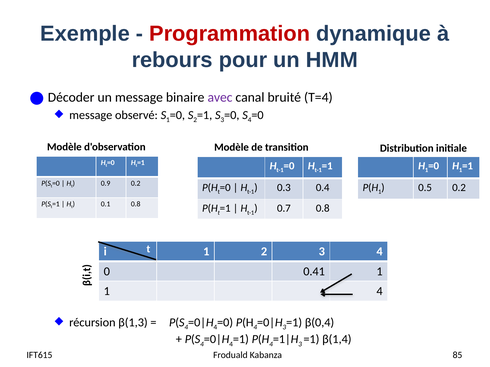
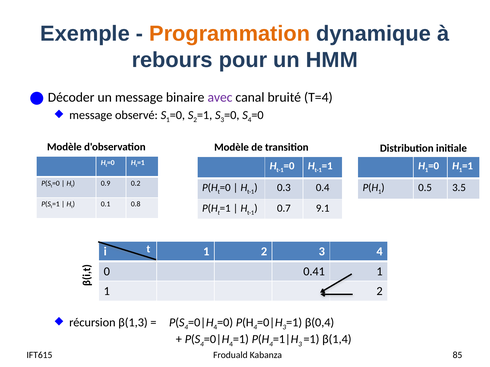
Programmation colour: red -> orange (230, 34)
0.5 0.2: 0.2 -> 3.5 (459, 188)
0.7 0.8: 0.8 -> 9.1 (323, 209)
4: 4 -> 2 (380, 292)
